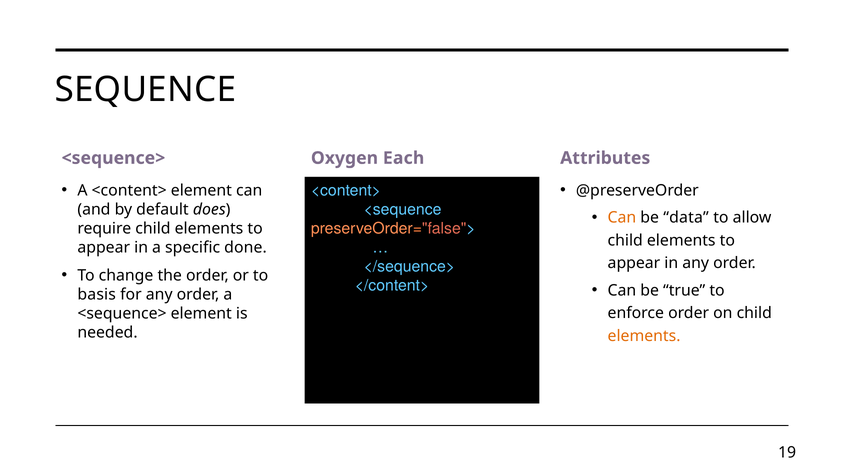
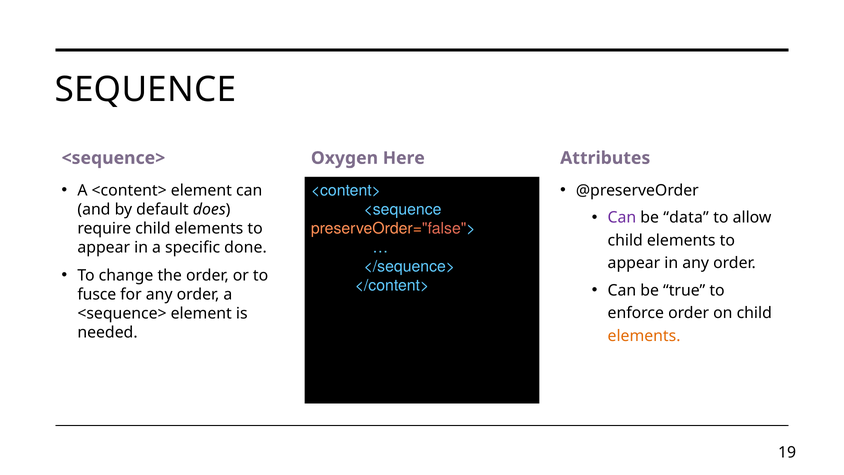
Each: Each -> Here (404, 158)
Can colour: orange -> purple (622, 218)
basis: basis -> fusce (97, 294)
